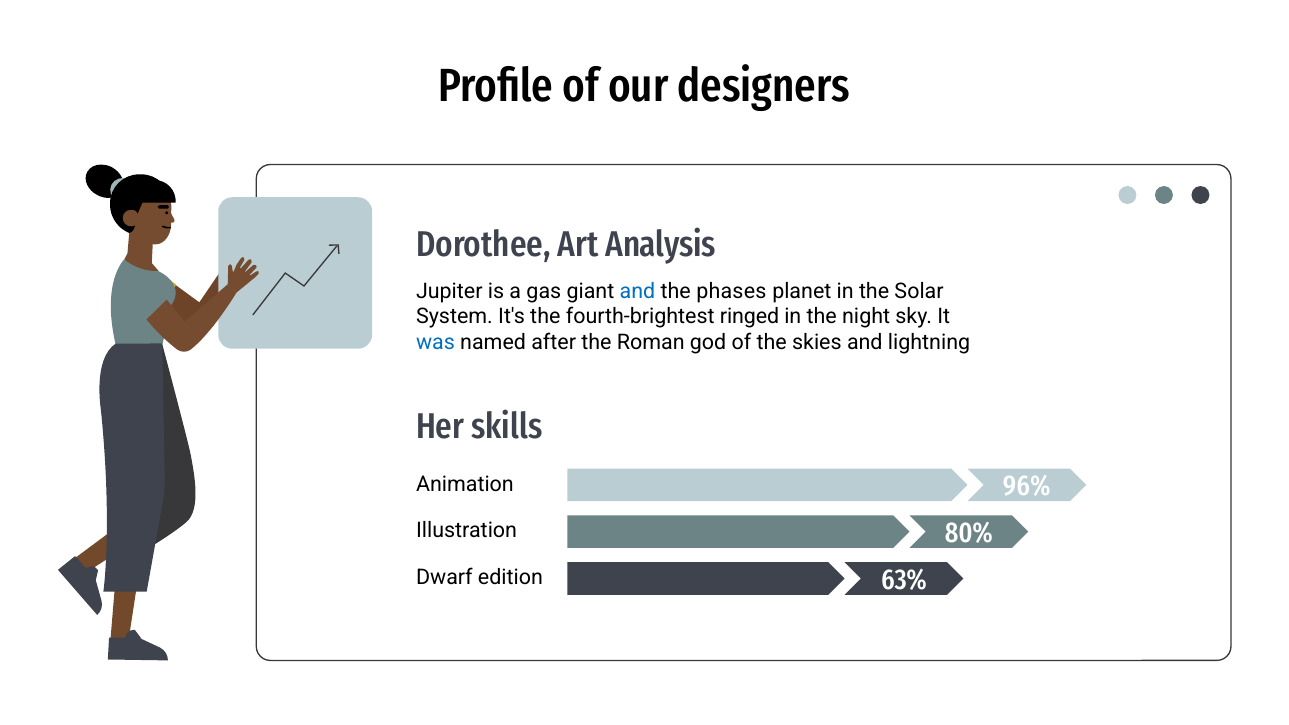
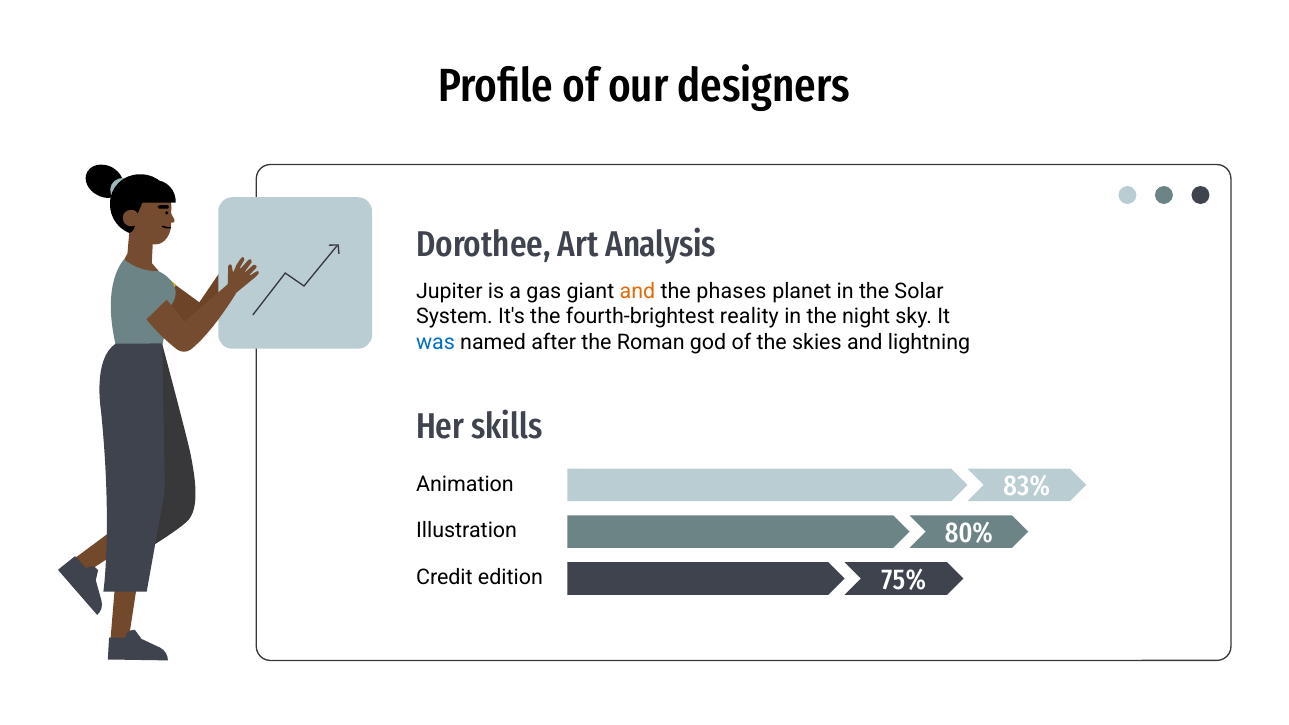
and colour: blue -> orange (637, 291)
ringed: ringed -> reality (749, 317)
96%: 96% -> 83% (1027, 486)
Dwarf: Dwarf -> Credit (444, 578)
63%: 63% -> 75% (904, 580)
